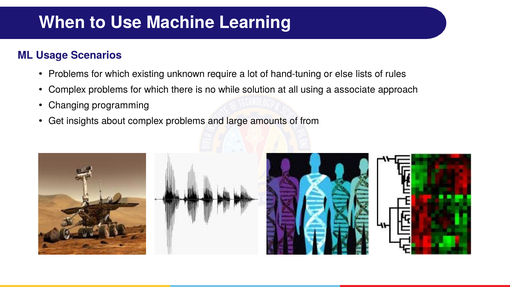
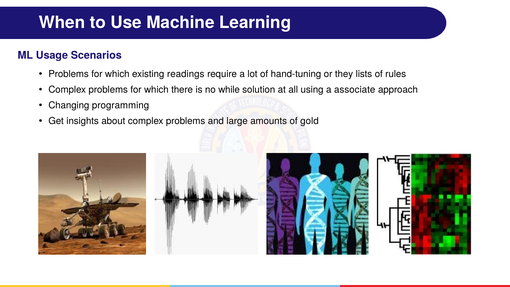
unknown: unknown -> readings (186, 74)
else: else -> they (344, 74)
from: from -> gold (309, 121)
